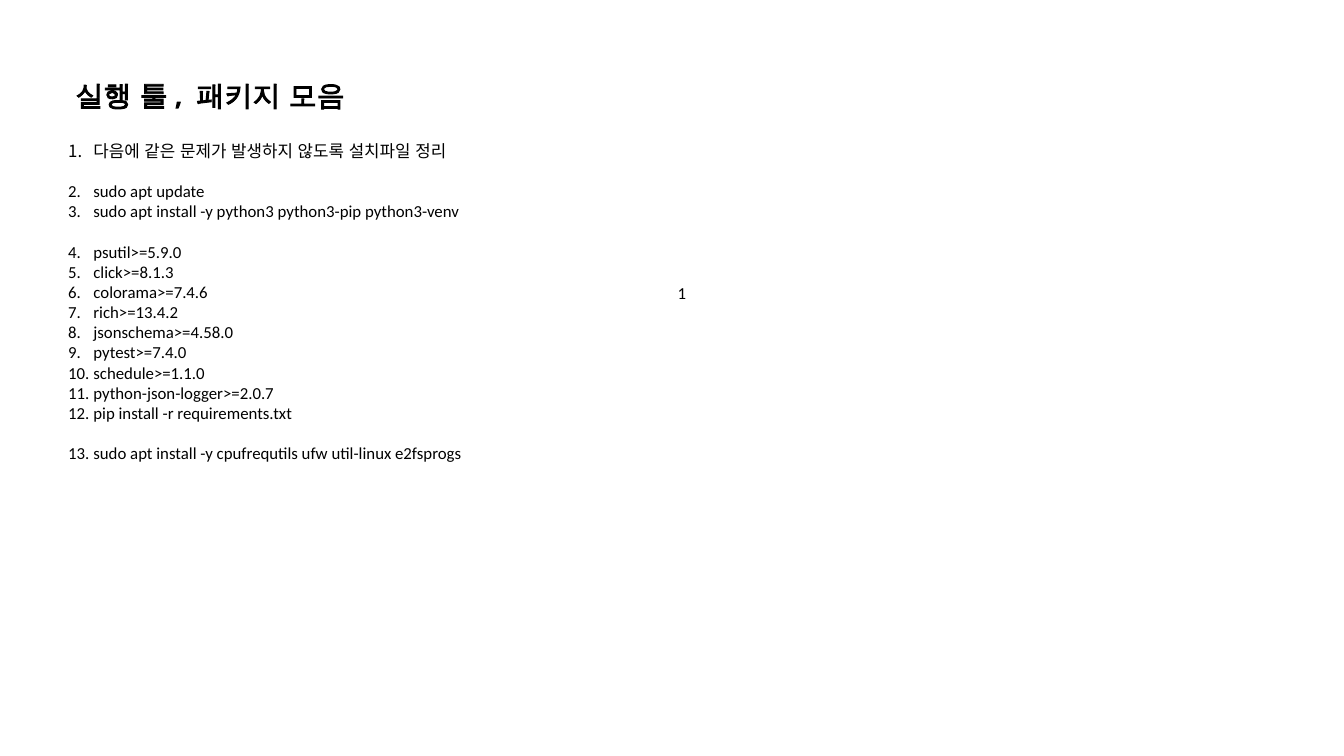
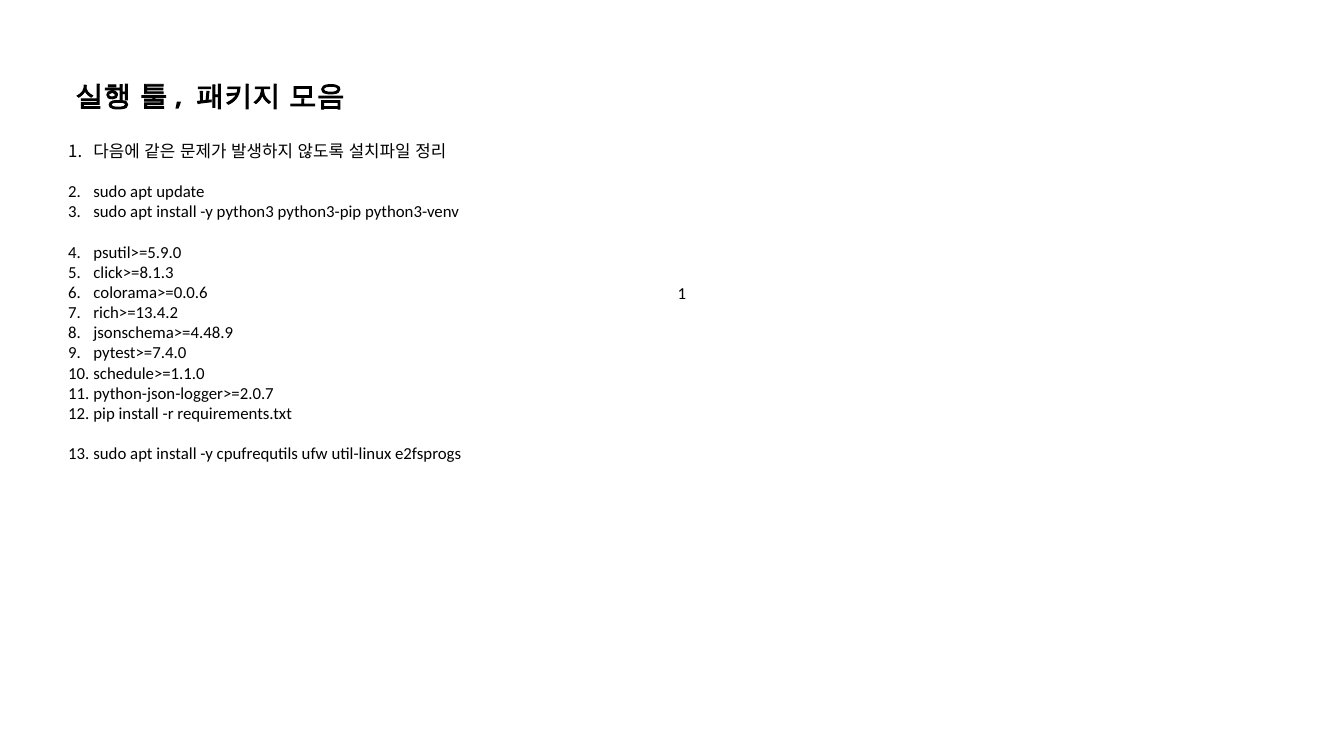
colorama>=7.4.6: colorama>=7.4.6 -> colorama>=0.0.6 (151, 293)
jsonschema>=4.58.0: jsonschema>=4.58.0 -> jsonschema>=4.48.9 (163, 333)
